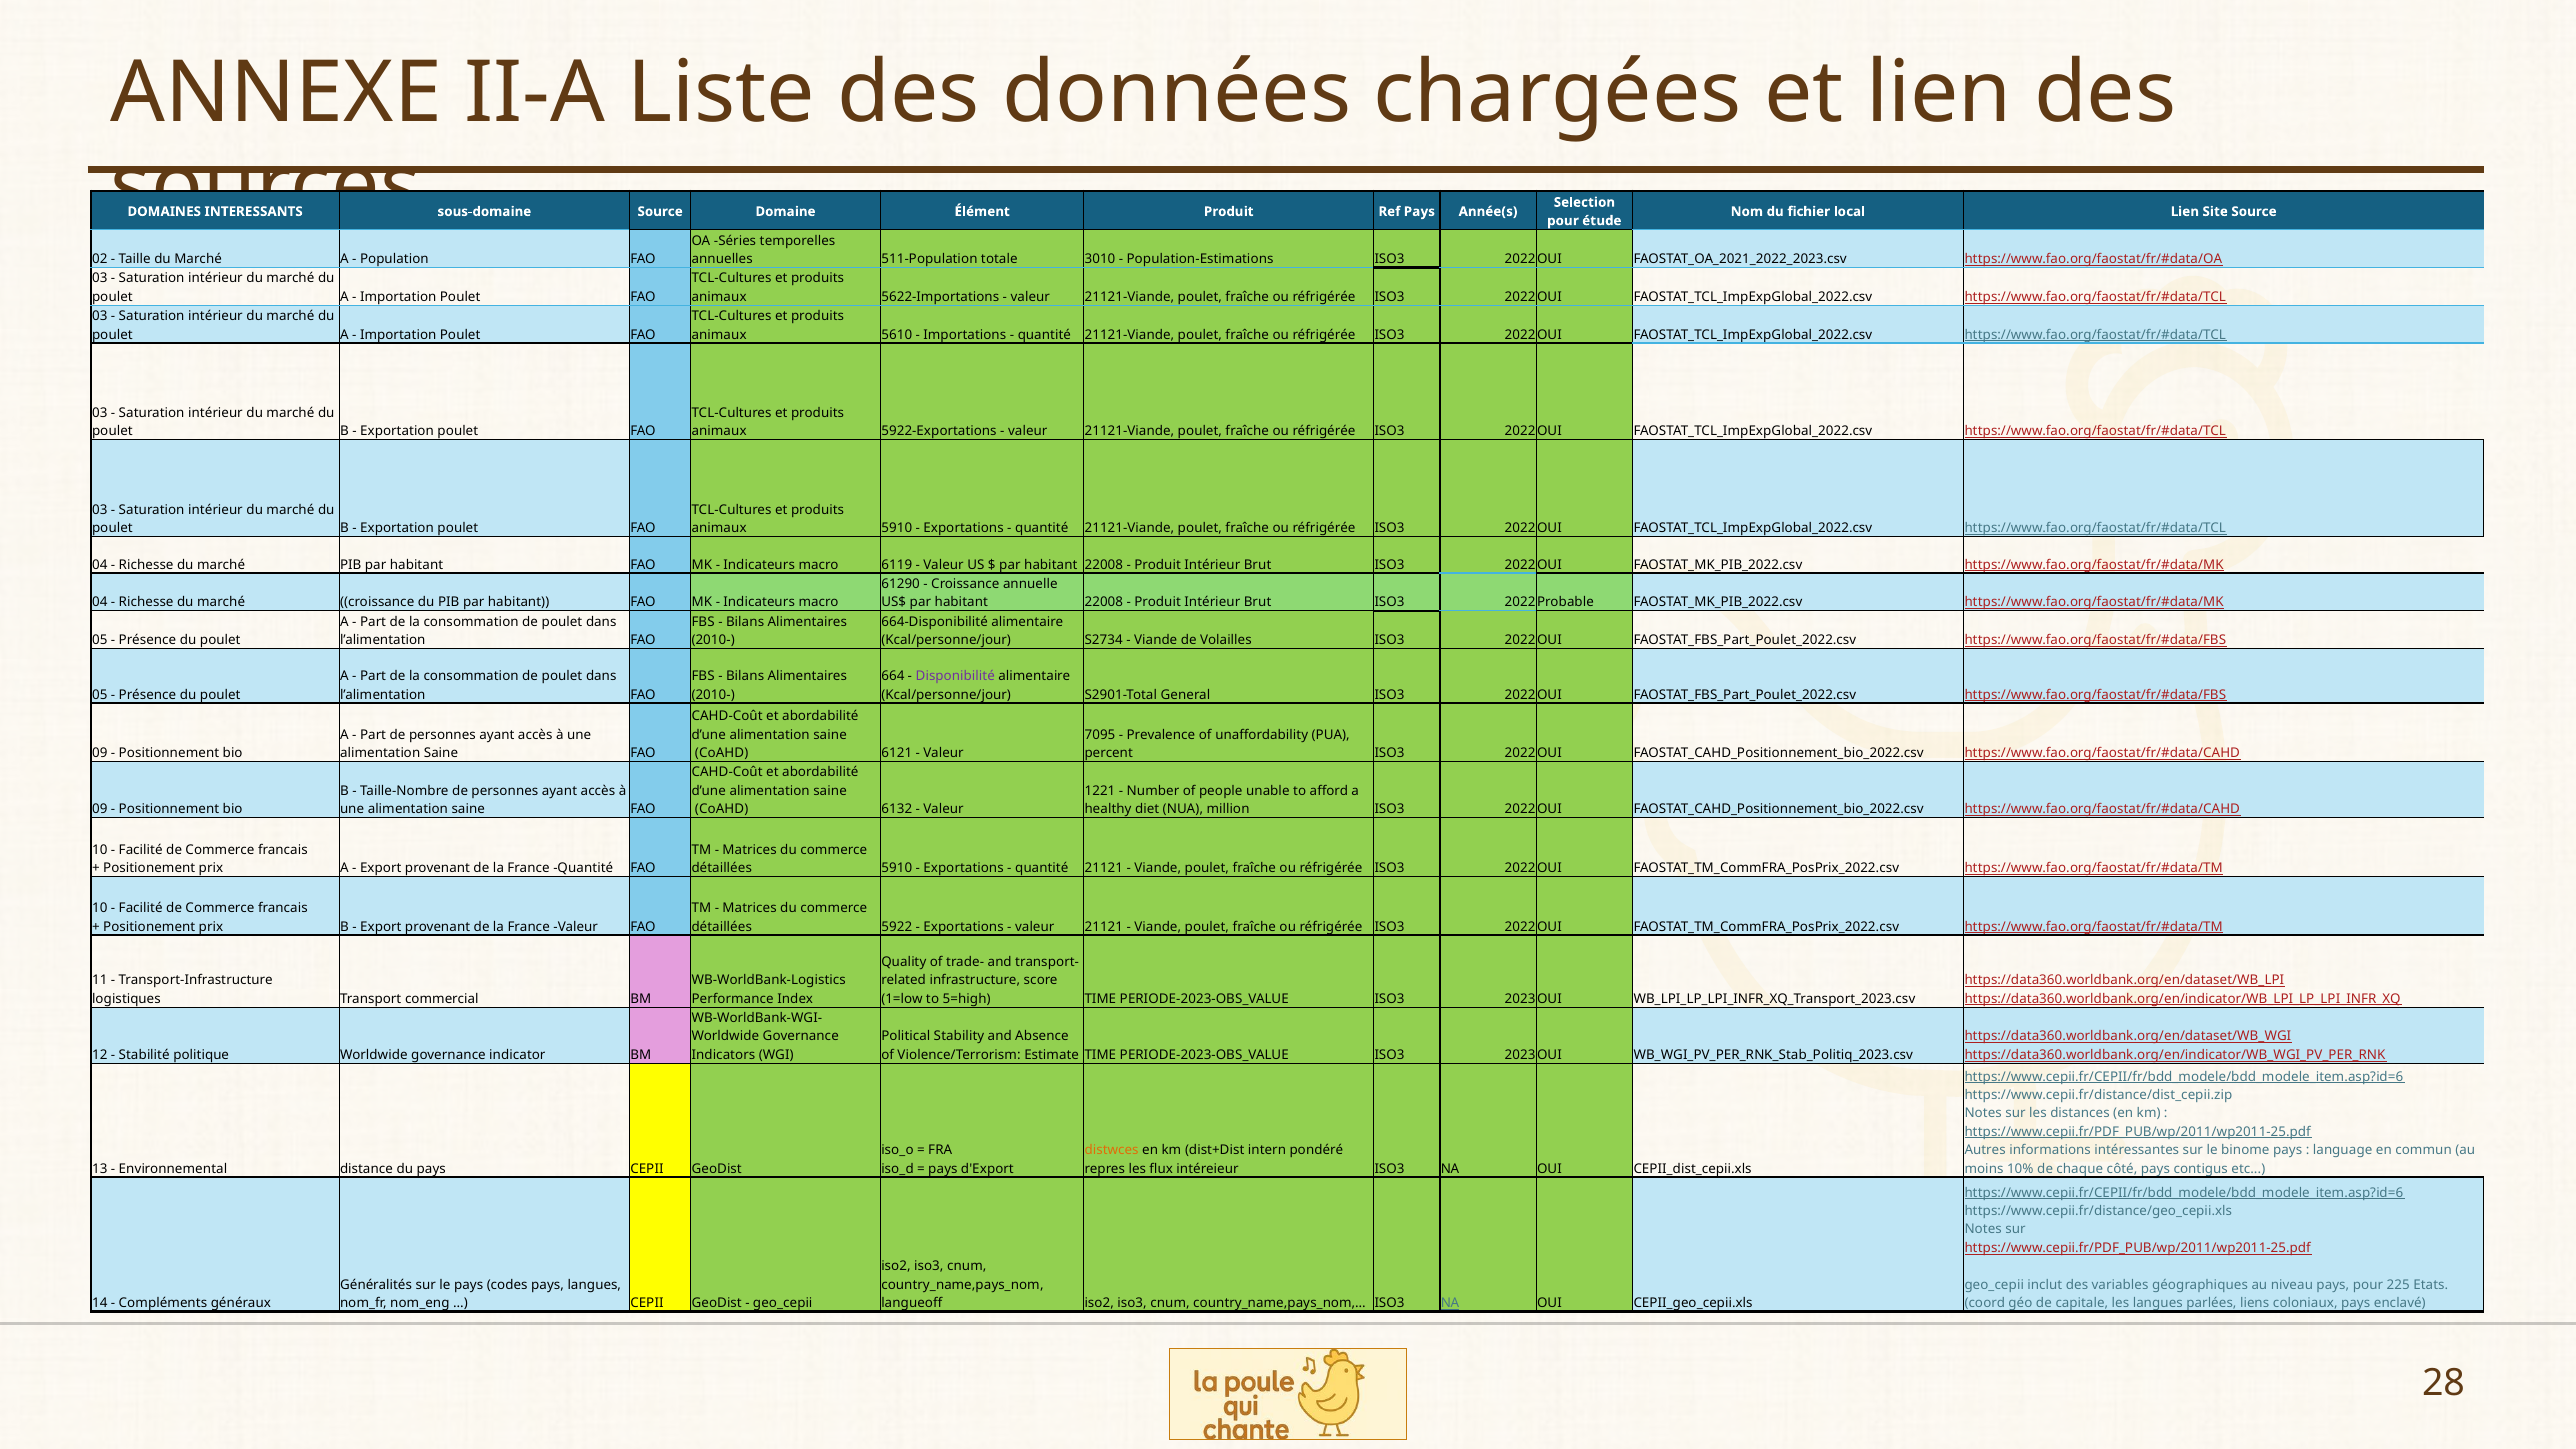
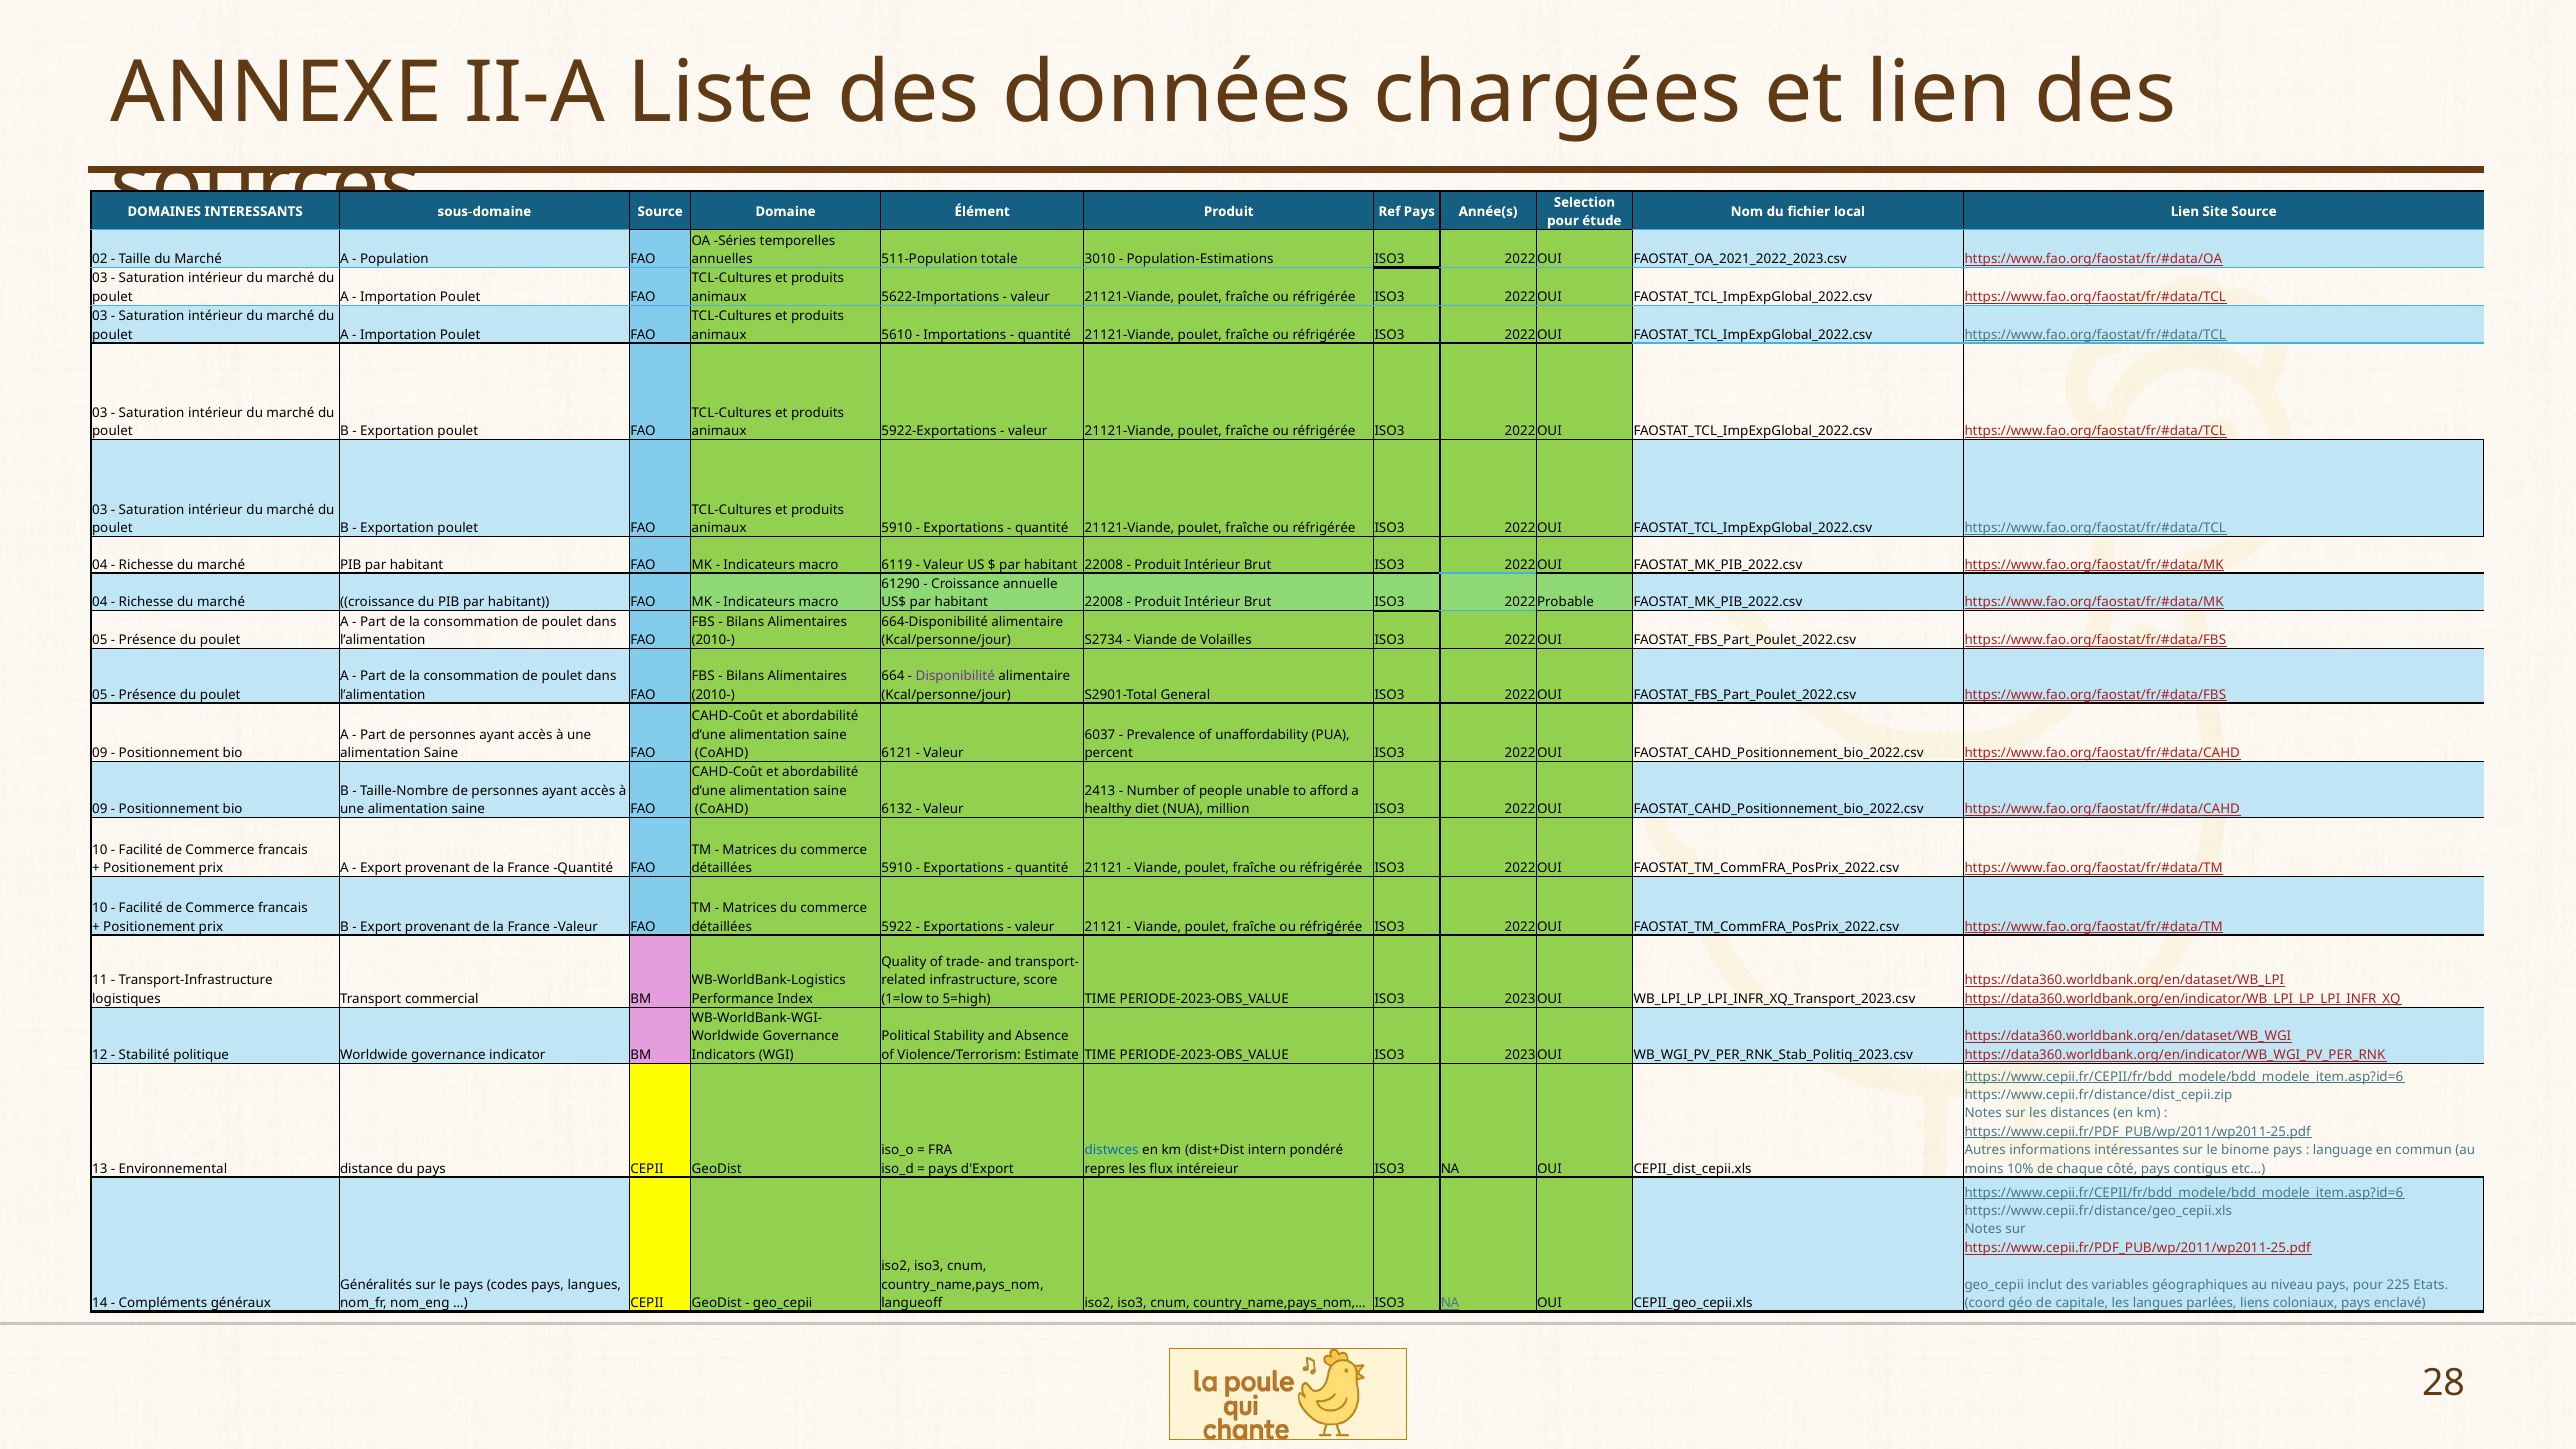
7095: 7095 -> 6037 (1100, 735)
1221: 1221 -> 2413 (1100, 791)
distwces colour: orange -> blue (1112, 1151)
